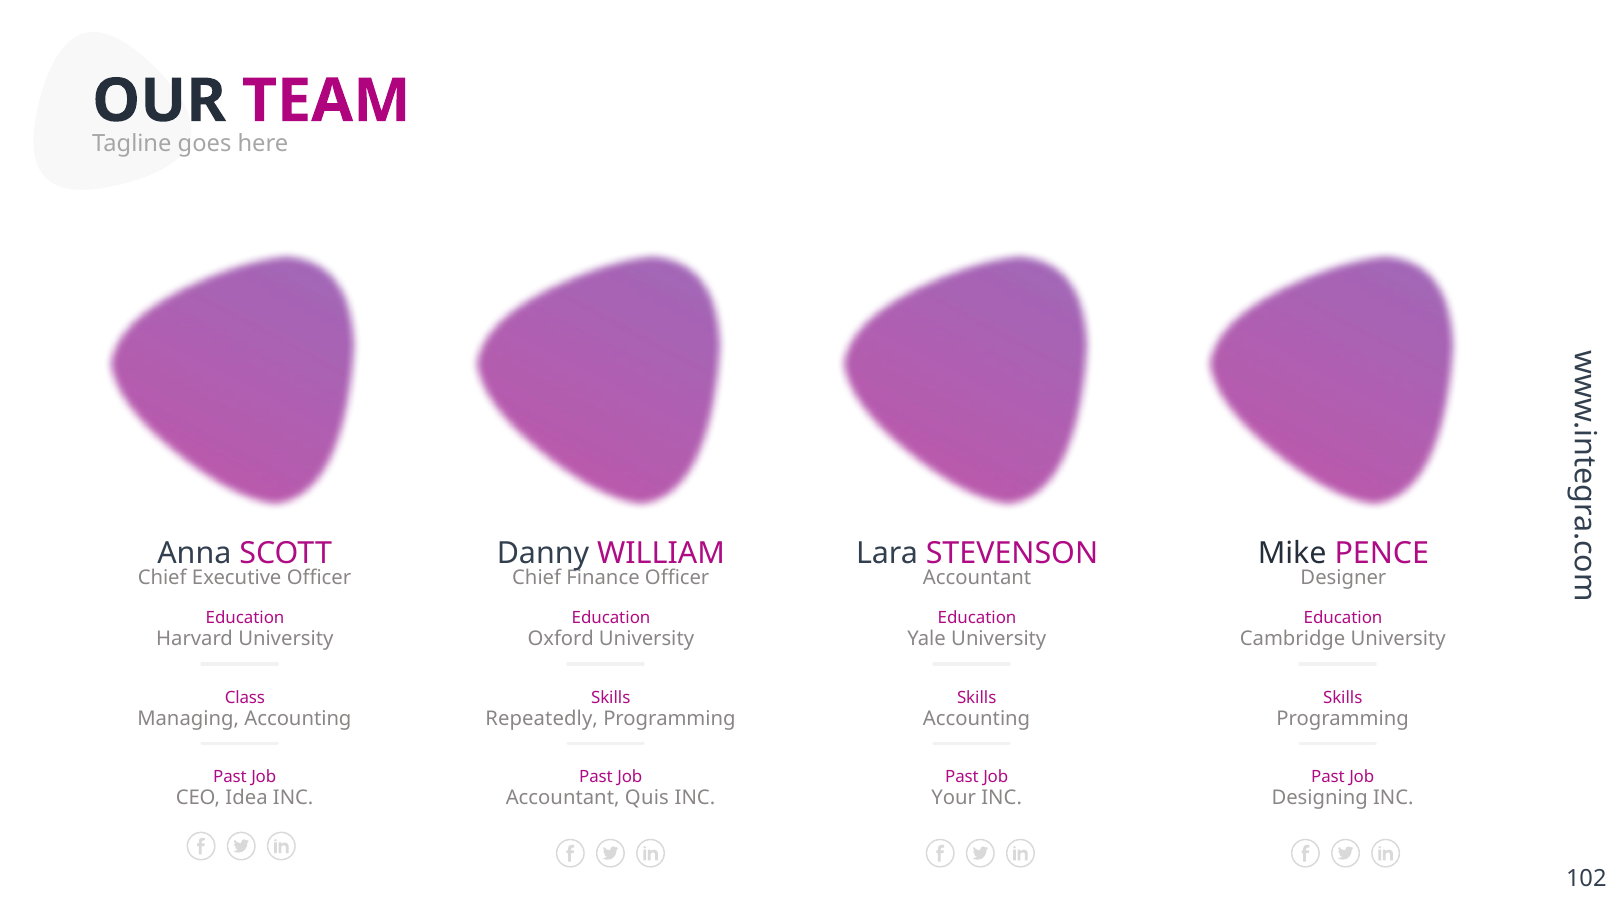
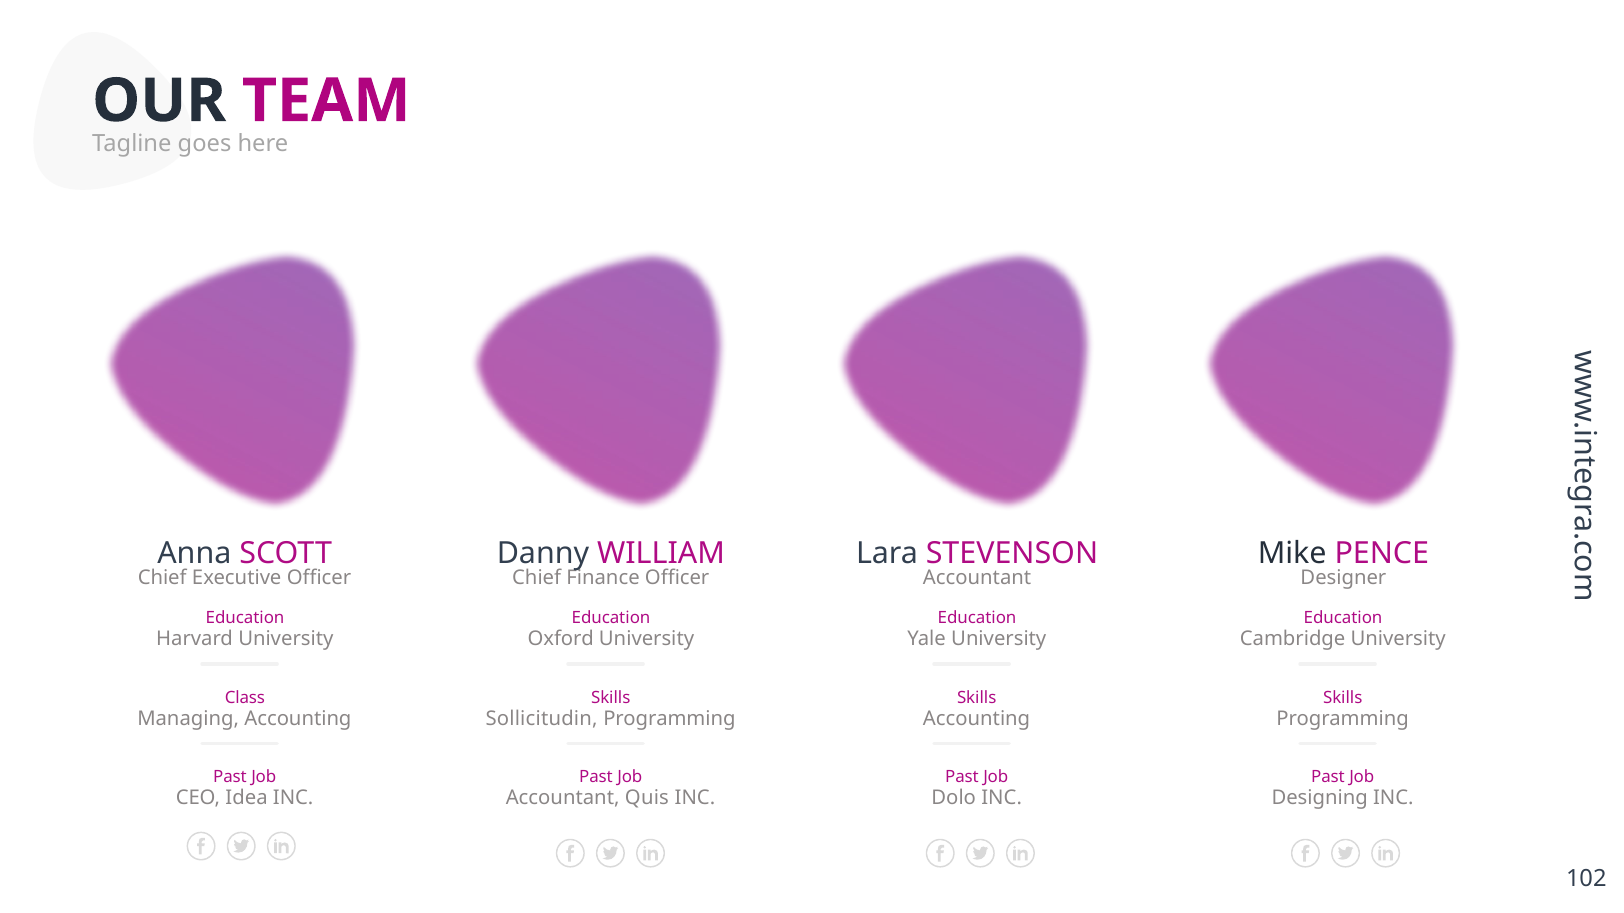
Repeatedly: Repeatedly -> Sollicitudin (542, 719)
Your: Your -> Dolo (954, 798)
